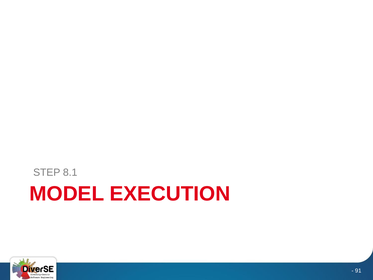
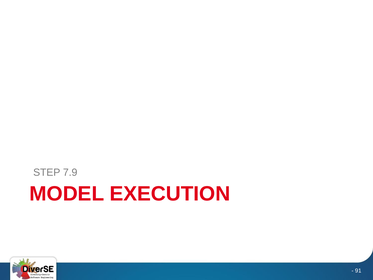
8.1: 8.1 -> 7.9 (70, 172)
